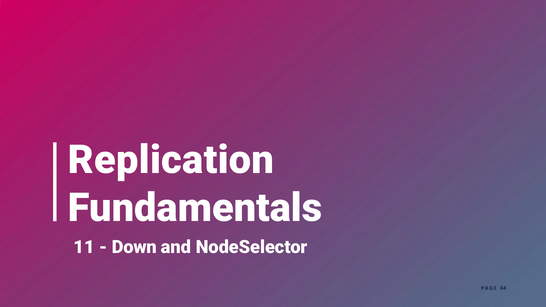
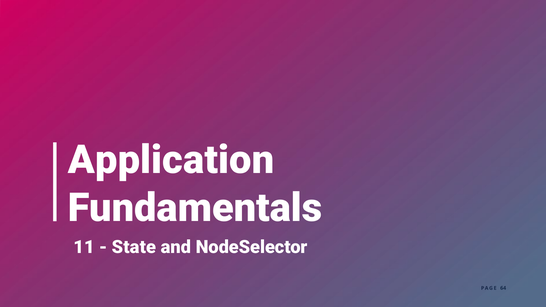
Replication: Replication -> Application (171, 160)
Down: Down -> State (134, 247)
